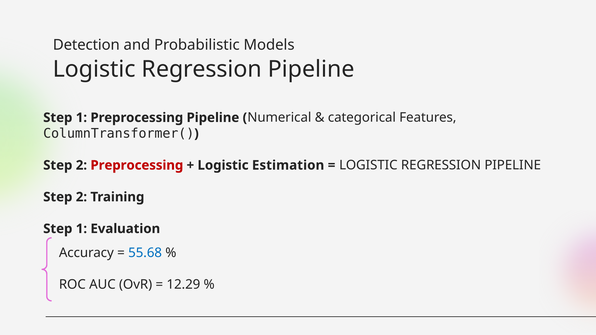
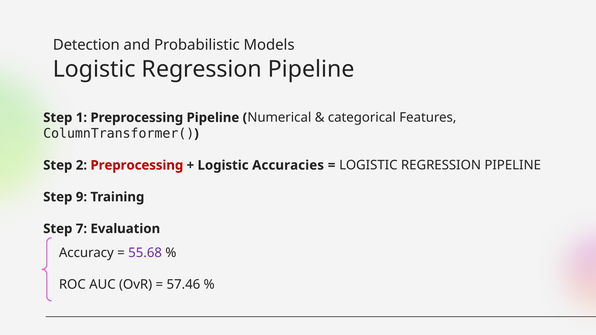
Estimation: Estimation -> Accuracies (288, 165)
2: 2 -> 9 (81, 197)
1: 1 -> 7 (81, 229)
55.68 colour: blue -> purple (145, 253)
12.29: 12.29 -> 57.46 (183, 285)
